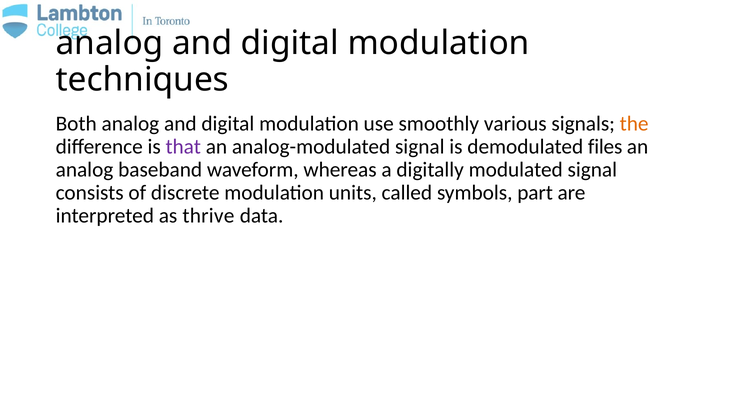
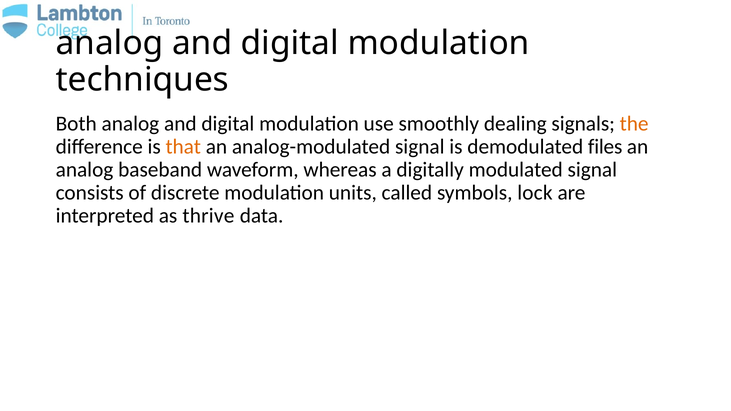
various: various -> dealing (515, 124)
that colour: purple -> orange (183, 147)
part: part -> lock (535, 193)
